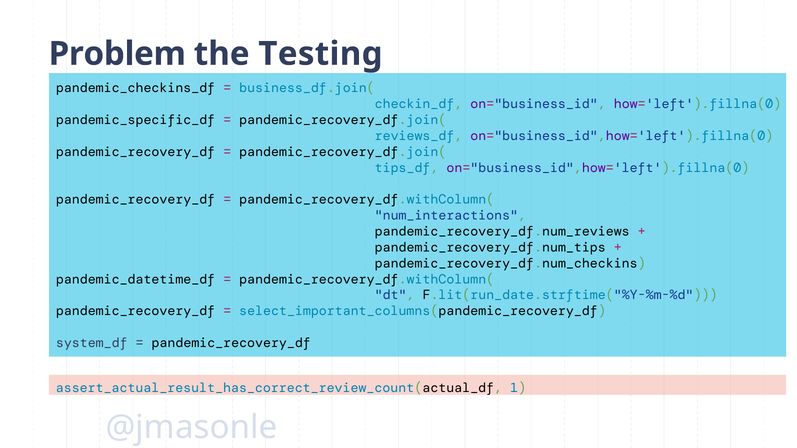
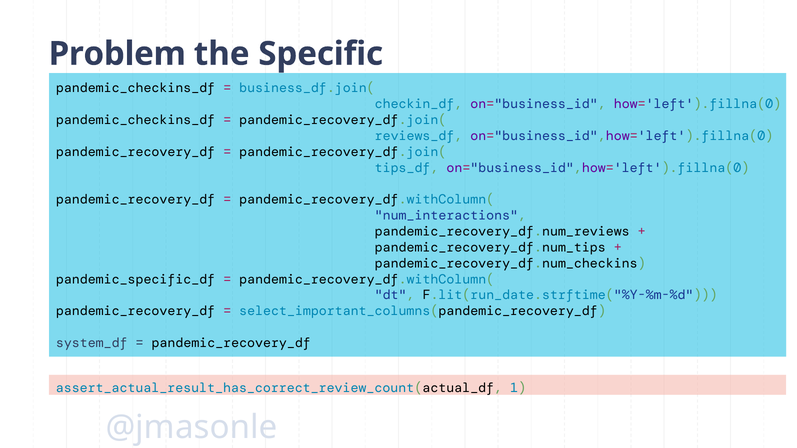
Testing: Testing -> Specific (321, 54)
pandemic_specific_df: pandemic_specific_df -> pandemic_checkins_df (136, 120)
pandemic_datetime_df: pandemic_datetime_df -> pandemic_specific_df (136, 279)
